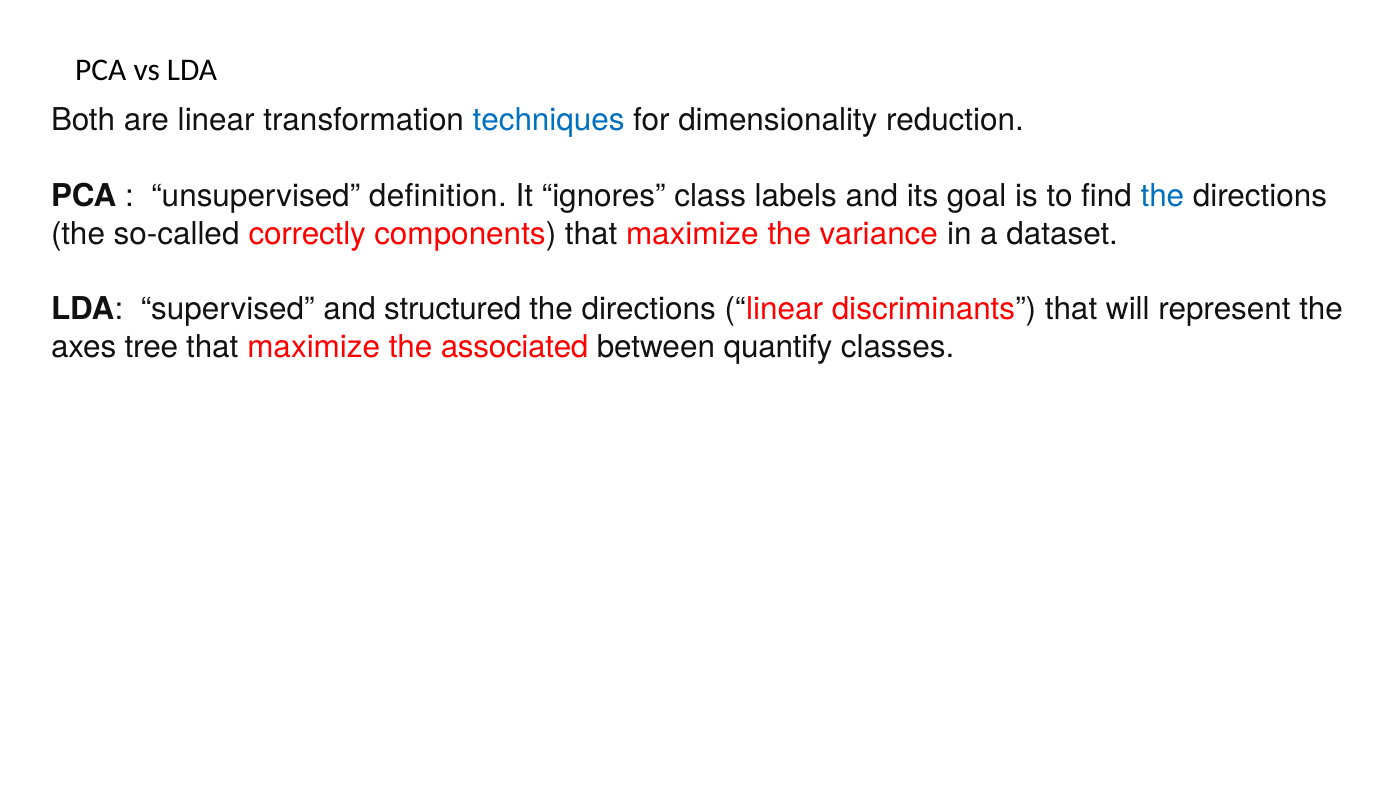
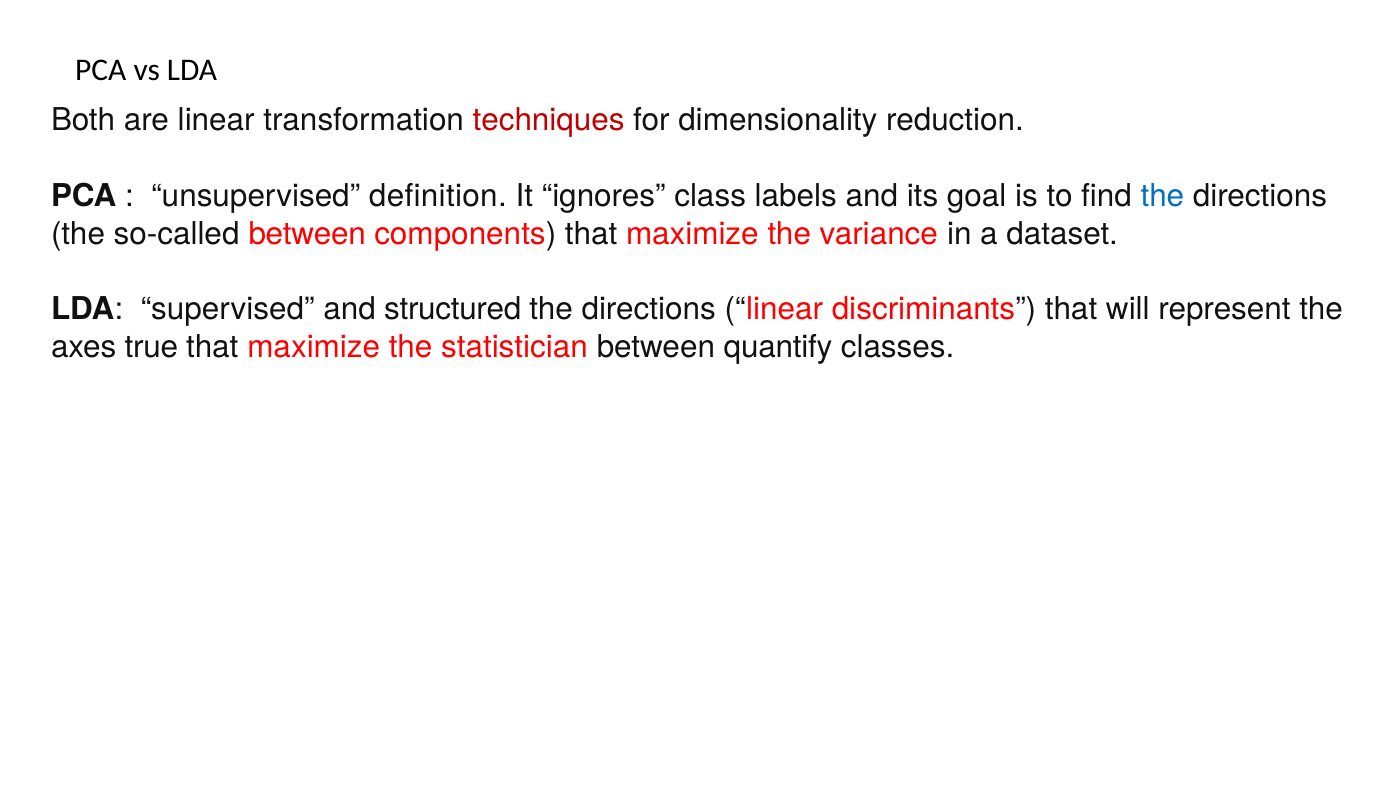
techniques colour: blue -> red (549, 121)
so-called correctly: correctly -> between (307, 234)
tree: tree -> true (151, 347)
associated: associated -> statistician (514, 347)
